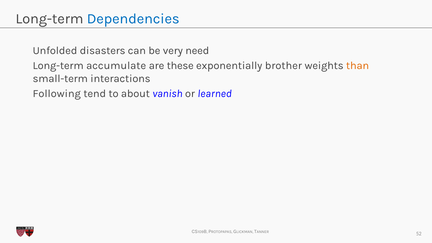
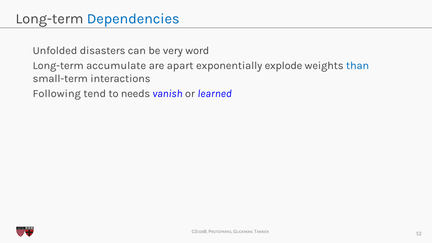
need: need -> word (197, 51)
these: these -> apart (180, 66)
brother: brother -> explode (283, 66)
than colour: orange -> blue (358, 66)
about: about -> needs (136, 94)
